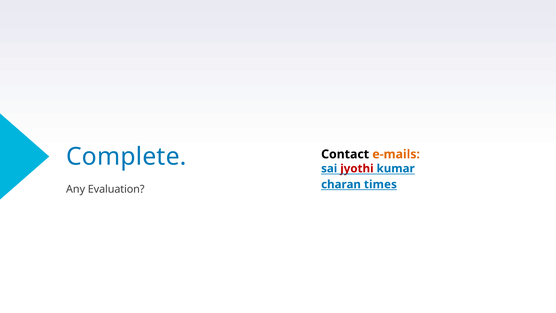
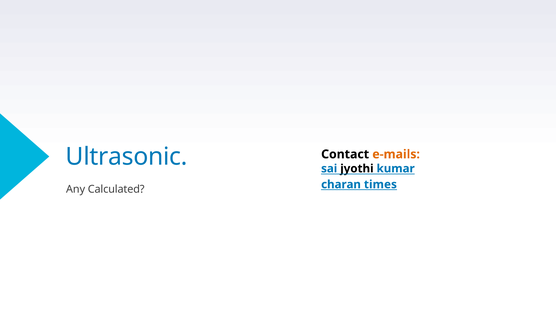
Complete: Complete -> Ultrasonic (127, 157)
jyothi colour: red -> black (357, 168)
Evaluation: Evaluation -> Calculated (116, 189)
